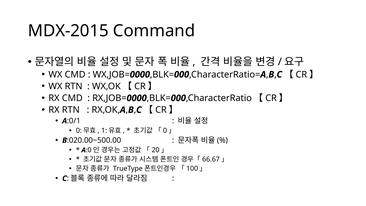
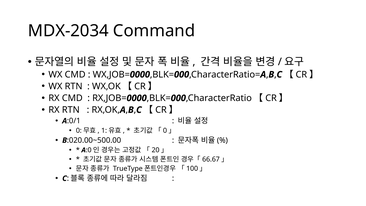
MDX-2015: MDX-2015 -> MDX-2034 (68, 31)
